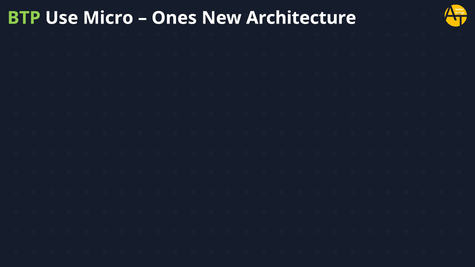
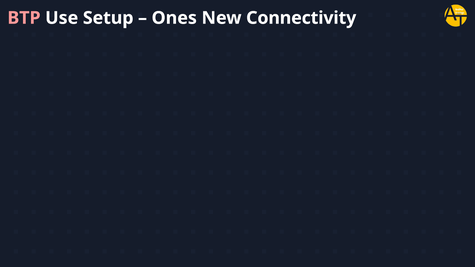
BTP colour: light green -> pink (24, 18)
Micro: Micro -> Setup (108, 18)
Architecture: Architecture -> Connectivity (301, 18)
